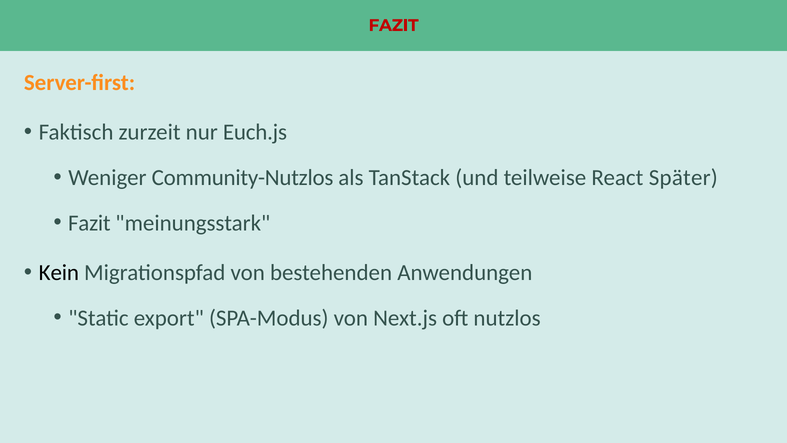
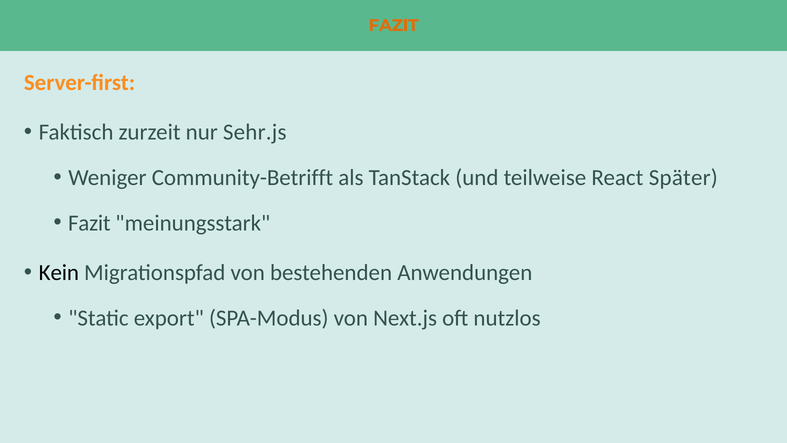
FAZIT colour: red -> orange (394, 25)
Euch.js: Euch.js -> Sehr.js (255, 132)
Community-Nutzlos: Community-Nutzlos -> Community-Betrifft (242, 178)
